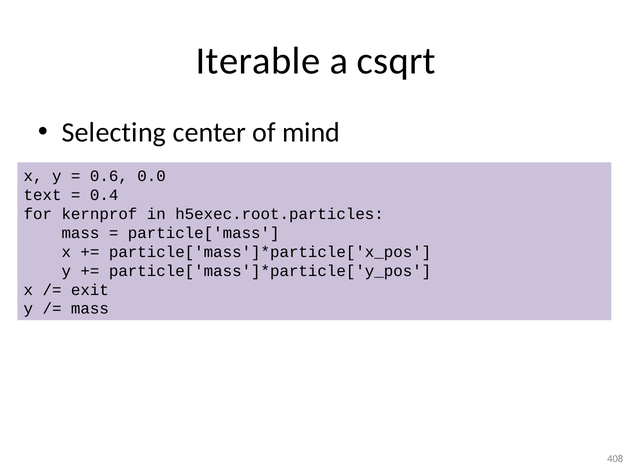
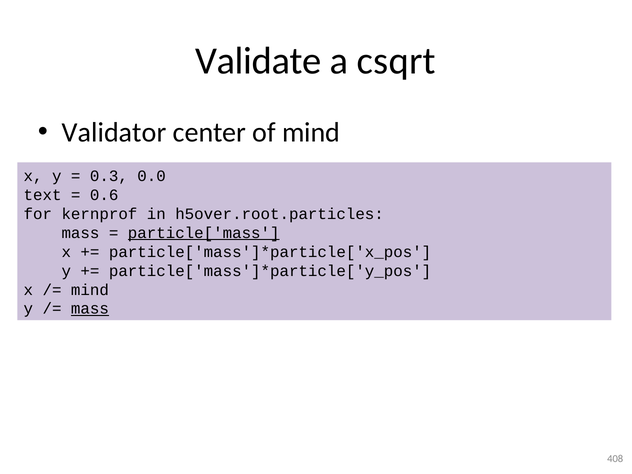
Iterable: Iterable -> Validate (258, 61)
Selecting: Selecting -> Validator (114, 133)
0.6: 0.6 -> 0.3 (109, 176)
0.4: 0.4 -> 0.6 (104, 195)
h5exec.root.particles: h5exec.root.particles -> h5over.root.particles (280, 214)
particle['mass underline: none -> present (204, 233)
exit: exit -> mind (90, 290)
mass underline: none -> present (90, 309)
